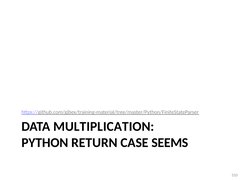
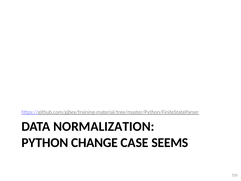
MULTIPLICATION: MULTIPLICATION -> NORMALIZATION (104, 126)
RETURN: RETURN -> CHANGE (94, 142)
